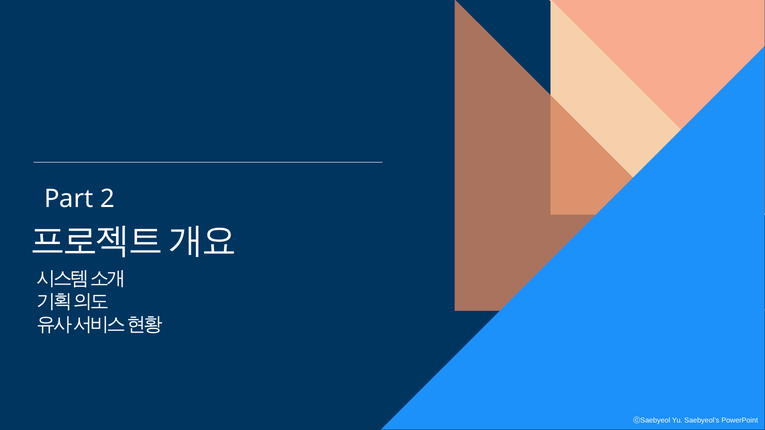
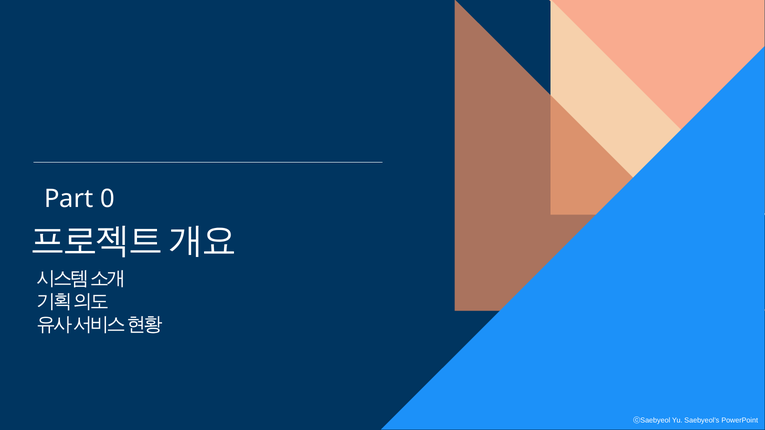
2: 2 -> 0 (107, 199)
